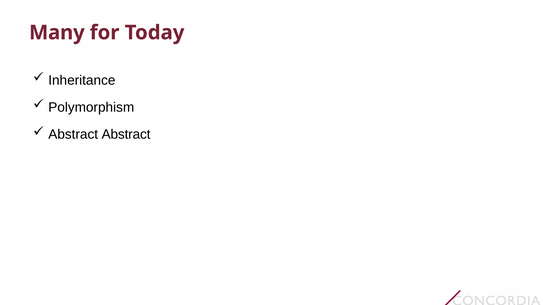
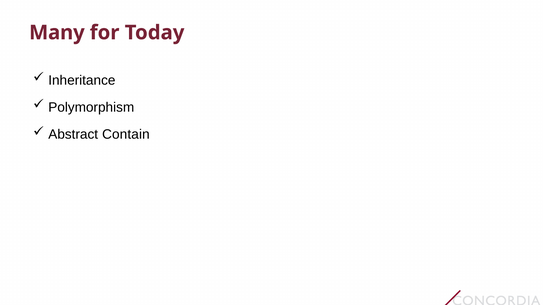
Abstract Abstract: Abstract -> Contain (126, 135)
